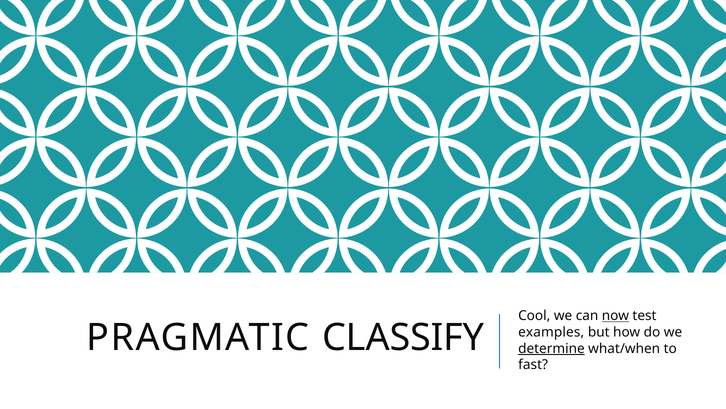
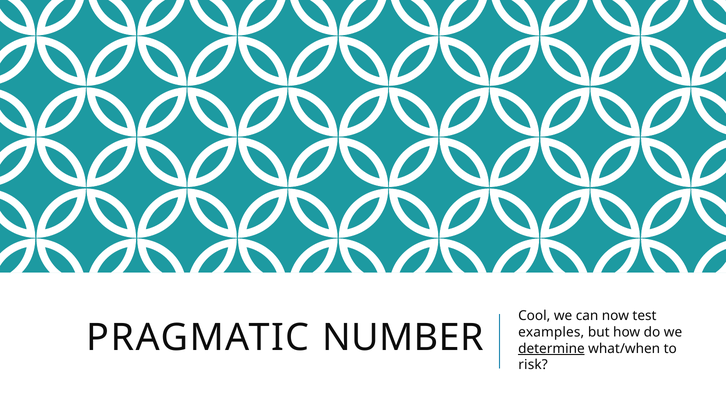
now underline: present -> none (615, 315)
CLASSIFY: CLASSIFY -> NUMBER (403, 337)
fast: fast -> risk (533, 364)
